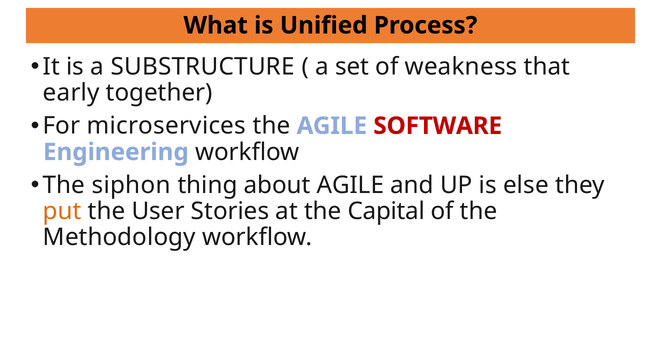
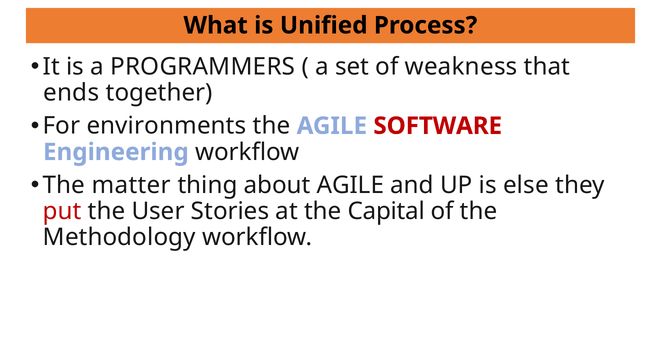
SUBSTRUCTURE: SUBSTRUCTURE -> PROGRAMMERS (203, 67)
early: early -> ends (71, 93)
microservices: microservices -> environments (166, 126)
siphon: siphon -> matter (131, 185)
put colour: orange -> red (62, 211)
